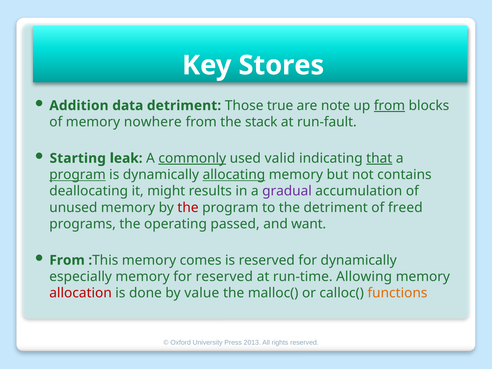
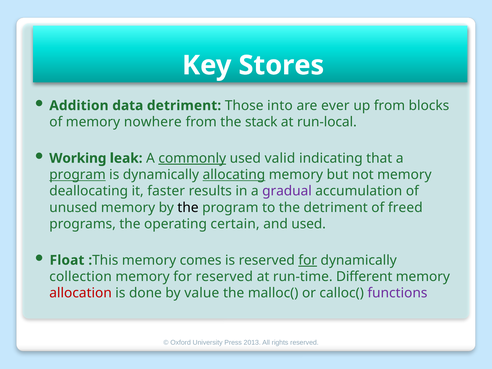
true: true -> into (280, 106)
note: note -> ever (335, 106)
from underline: present -> none (389, 106)
run-fault: run-fault -> run-local (327, 122)
Starting: Starting -> Working (78, 158)
that underline: present -> none (379, 158)
not contains: contains -> memory (404, 175)
might: might -> faster (166, 191)
the colour: red -> black (188, 208)
passed: passed -> certain (235, 224)
and want: want -> used (309, 224)
From: From -> Float (67, 260)
for underline: none -> present (308, 260)
especially: especially -> collection (81, 277)
Allowing: Allowing -> Different (364, 277)
functions colour: orange -> purple (397, 293)
